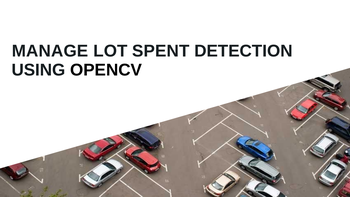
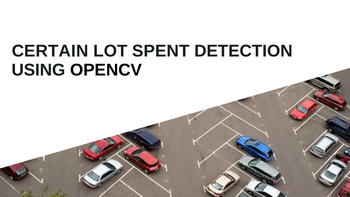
MANAGE: MANAGE -> CERTAIN (50, 51)
